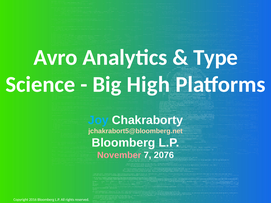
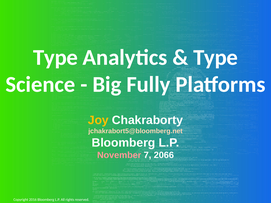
Avro: Avro -> Type (56, 57)
High: High -> Fully (148, 85)
Joy colour: light blue -> yellow (98, 120)
2076: 2076 -> 2066 (164, 155)
